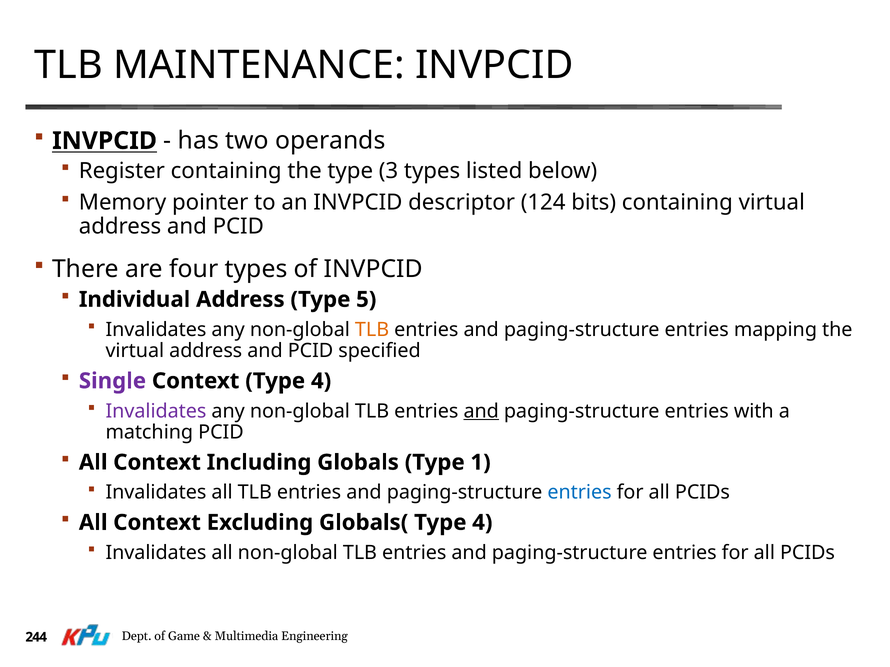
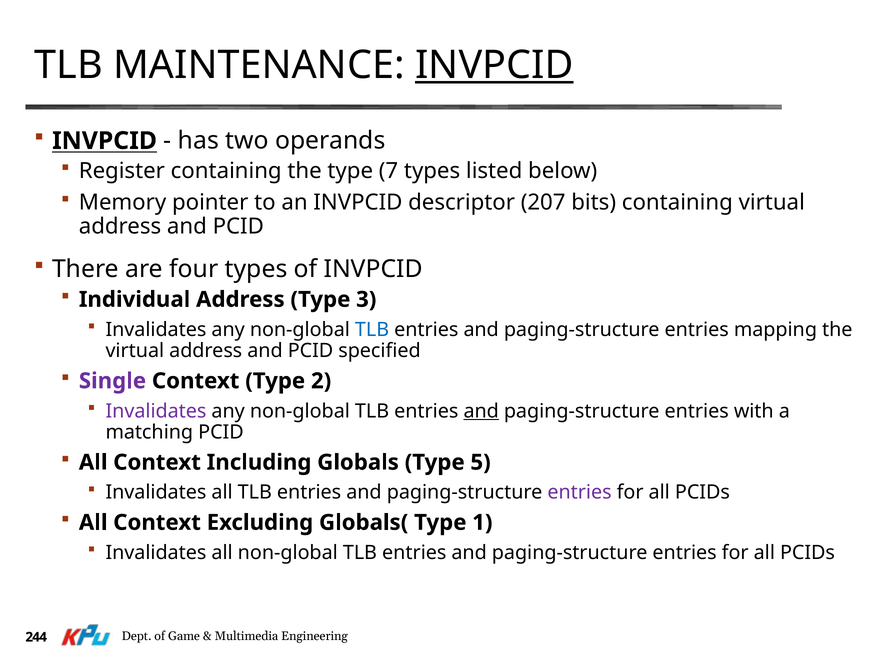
INVPCID underline: none -> present (494, 65)
3: 3 -> 7 (389, 171)
124: 124 -> 207 (543, 203)
5: 5 -> 3 (366, 300)
TLB colour: orange -> blue (372, 330)
Context Type 4: 4 -> 2 (321, 381)
1: 1 -> 5 (481, 463)
entries colour: blue -> purple (580, 493)
Globals( Type 4: 4 -> 1 (482, 523)
